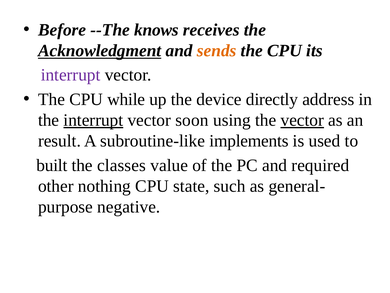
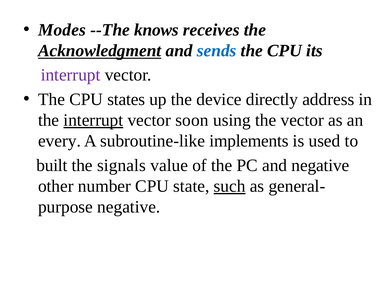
Before: Before -> Modes (62, 30)
sends colour: orange -> blue (217, 51)
while: while -> states (126, 99)
vector underline: present -> none (302, 120)
result: result -> every (59, 141)
classes: classes -> signals (121, 165)
and required: required -> negative (320, 165)
nothing: nothing -> number (104, 186)
such underline: none -> present (230, 186)
